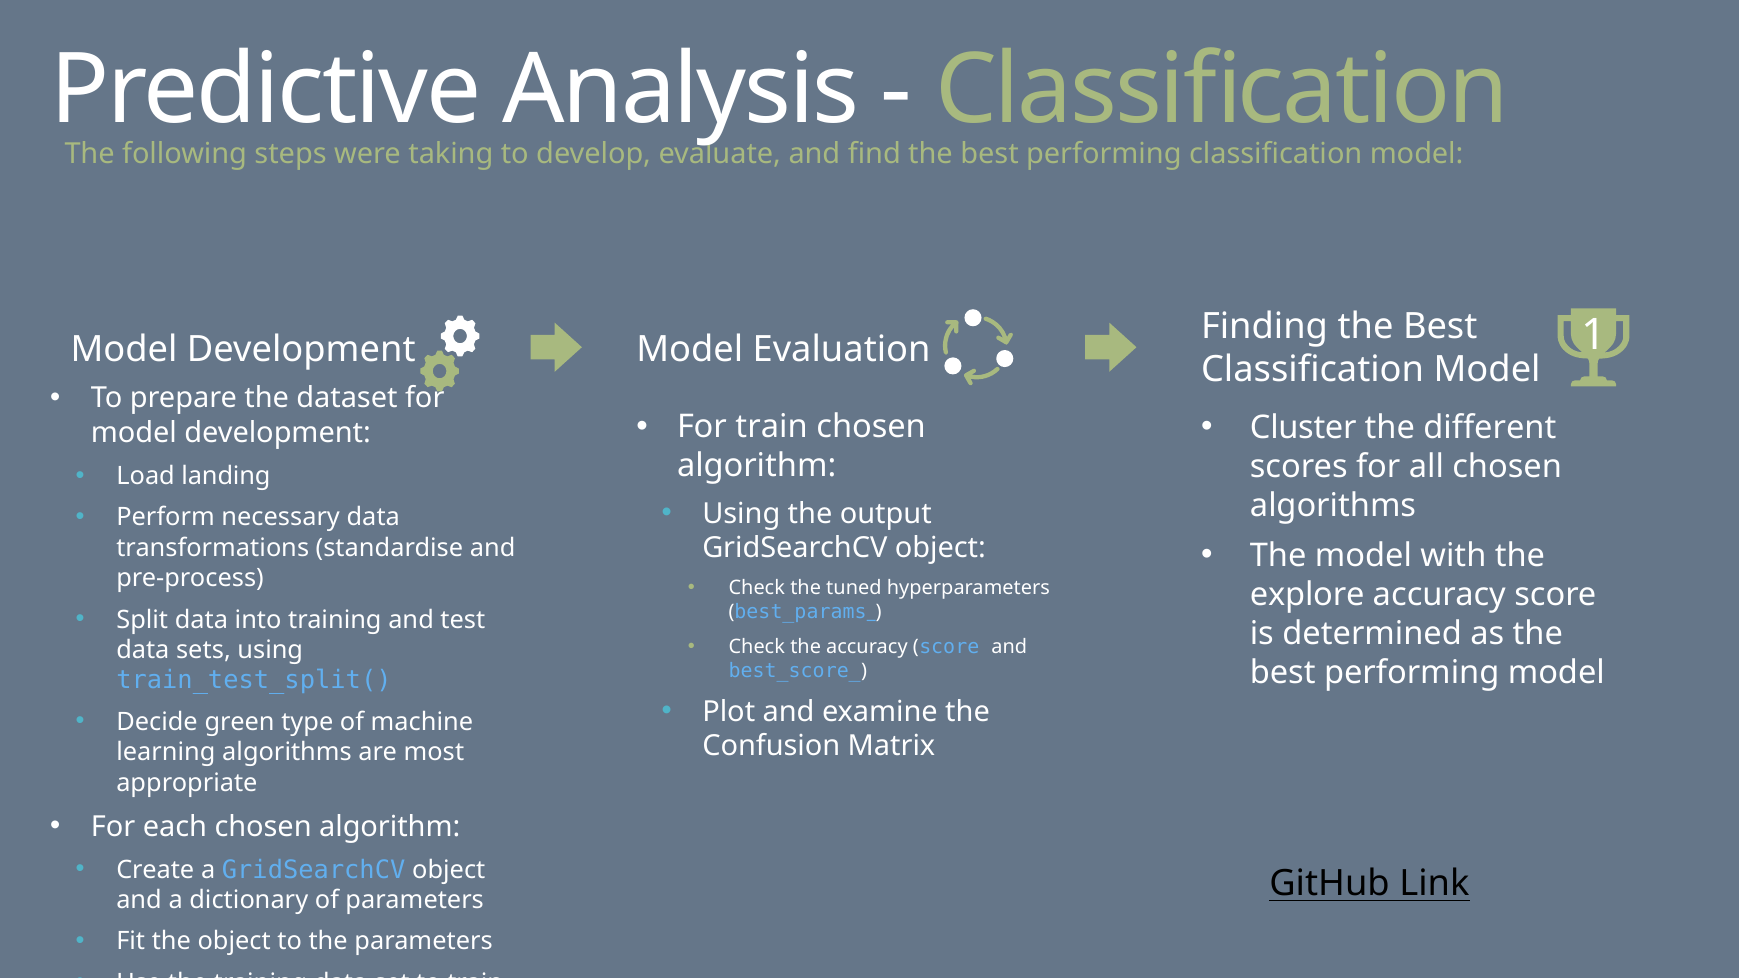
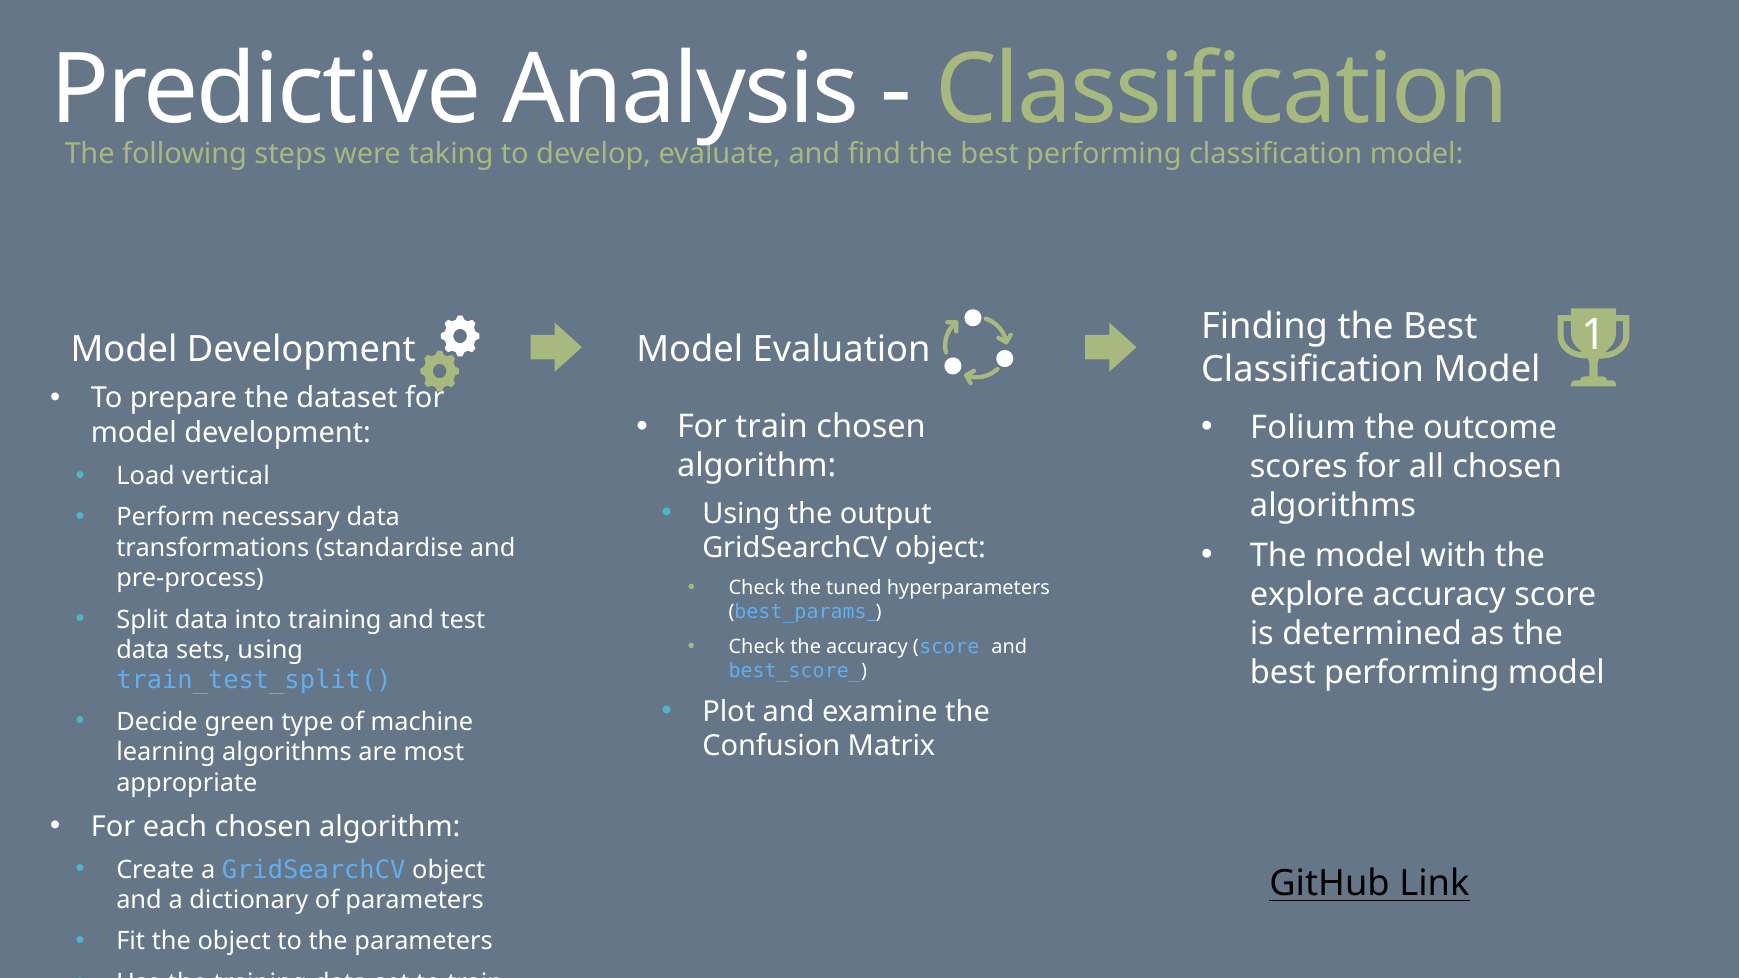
Cluster: Cluster -> Folium (1303, 428)
different: different -> outcome (1490, 428)
landing: landing -> vertical (226, 476)
